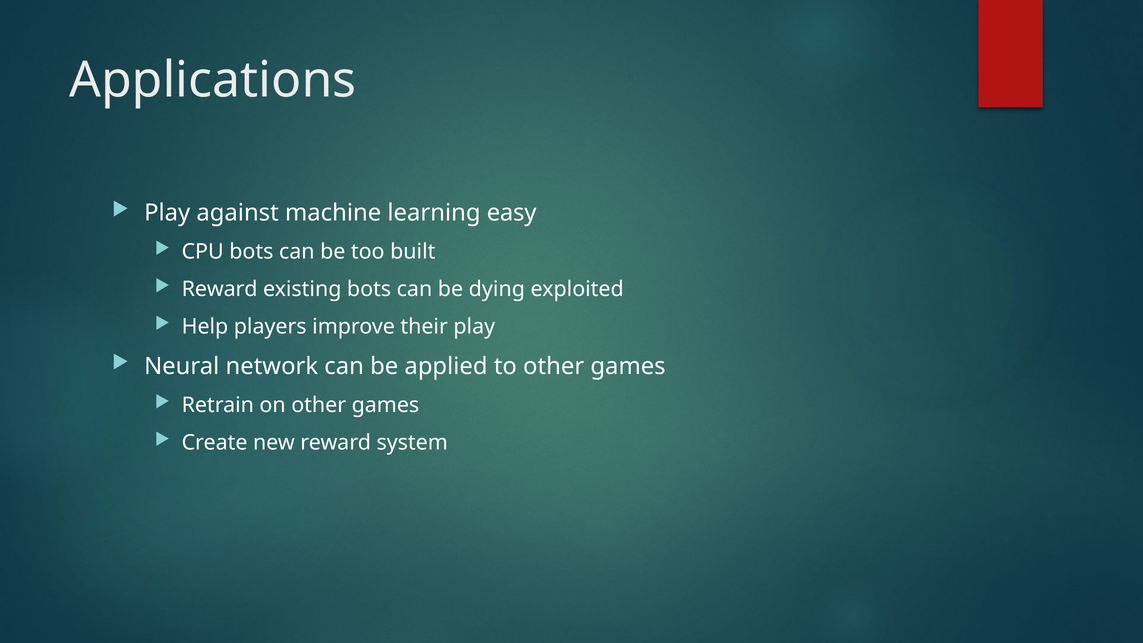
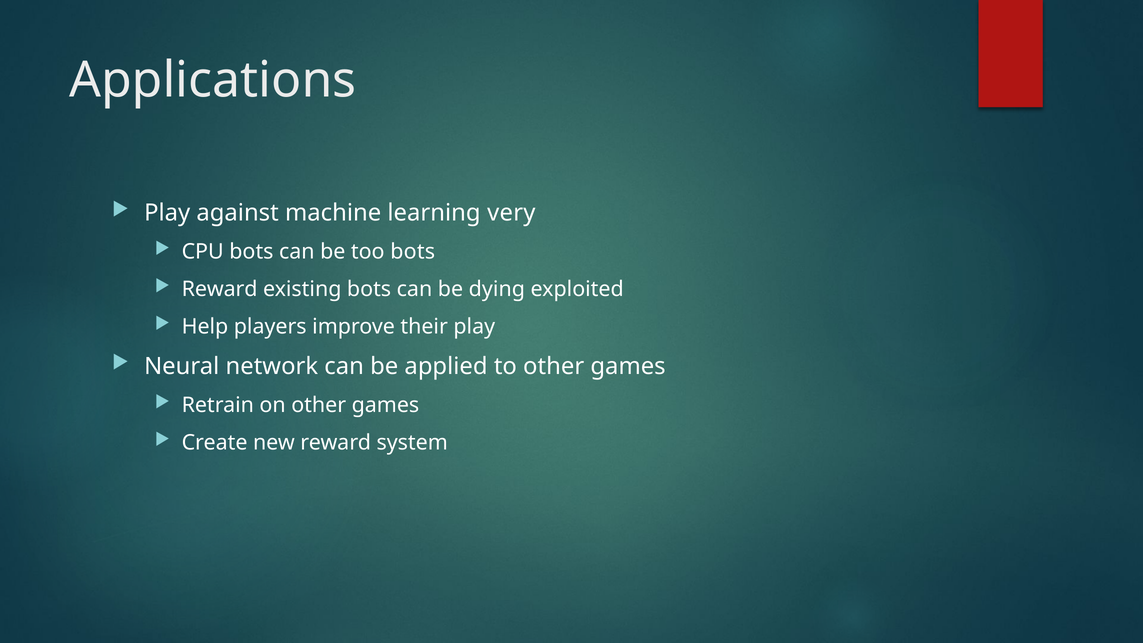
easy: easy -> very (511, 213)
too built: built -> bots (413, 252)
